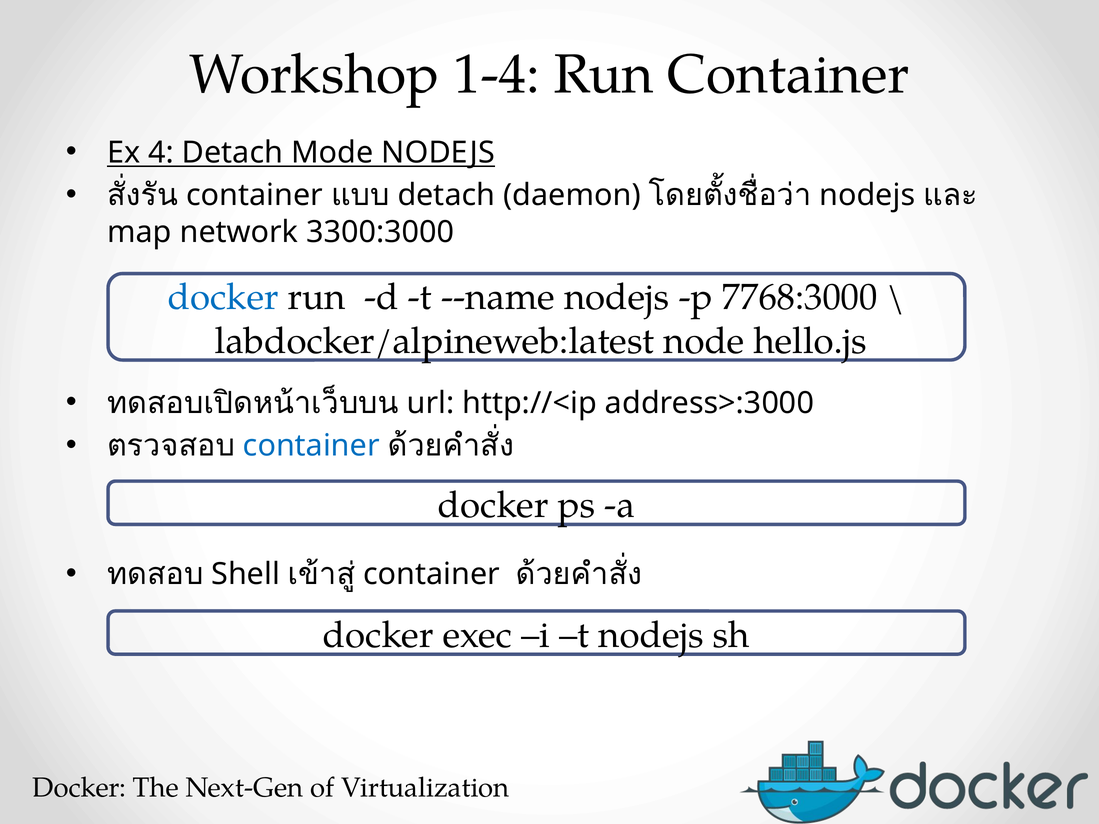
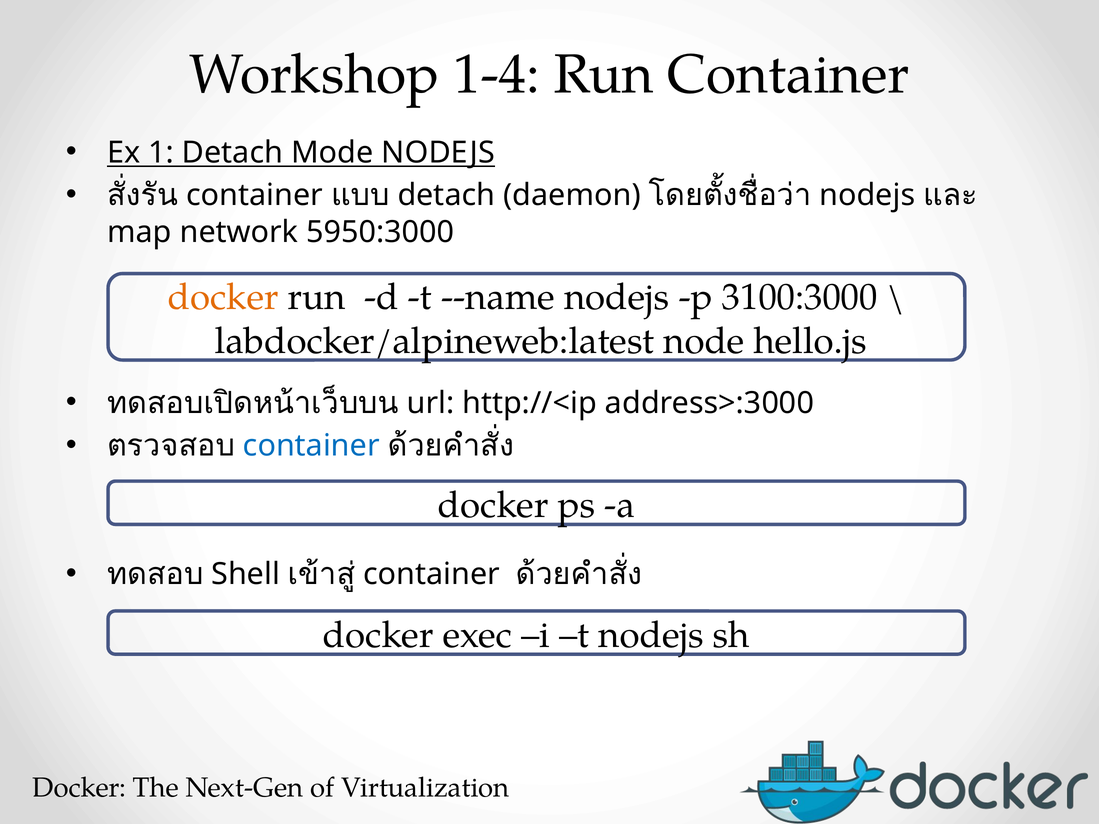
4: 4 -> 1 (161, 153)
3300:3000: 3300:3000 -> 5950:3000 (380, 232)
docker colour: blue -> orange (223, 297)
7768:3000: 7768:3000 -> 3100:3000 (800, 297)
